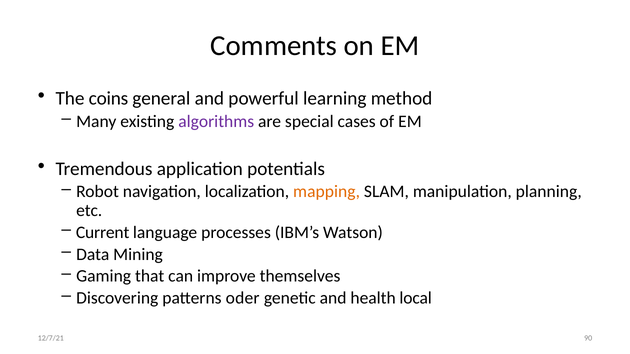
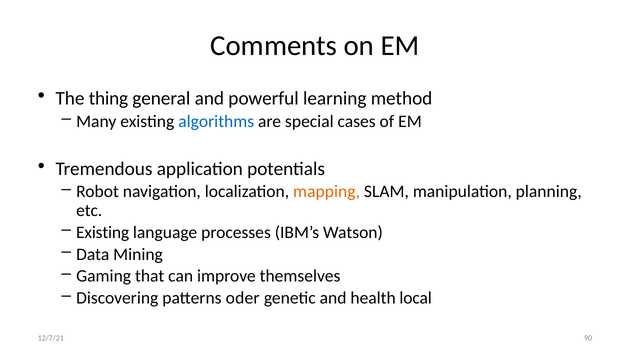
coins: coins -> thing (108, 99)
algorithms colour: purple -> blue (216, 121)
Current: Current -> Existing (103, 233)
